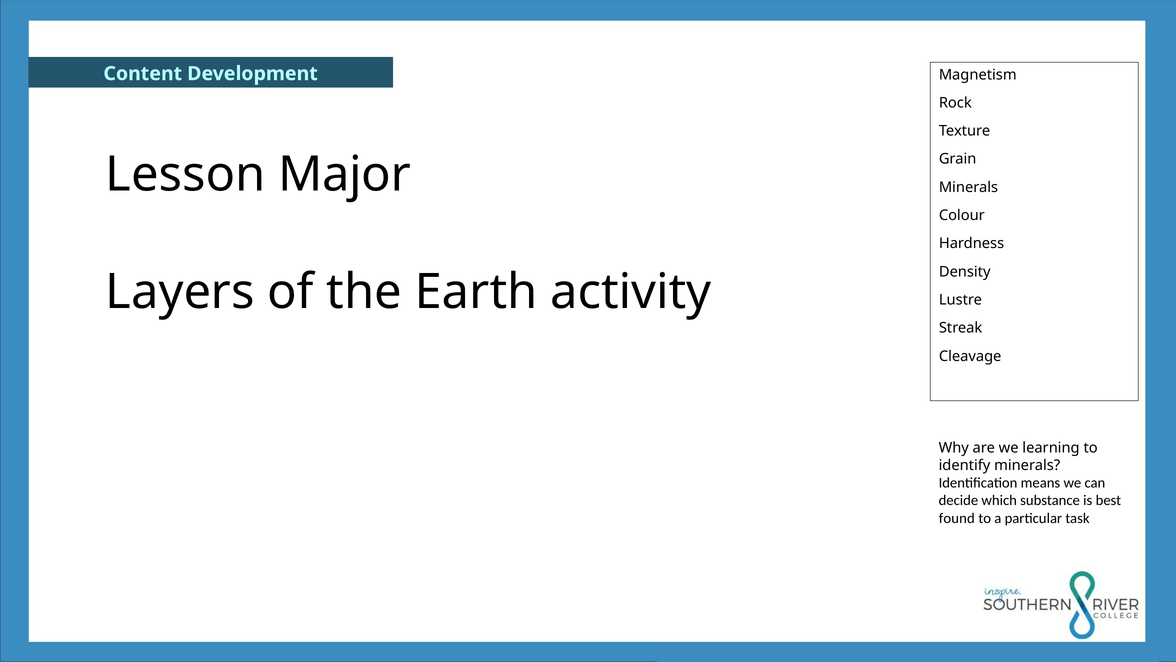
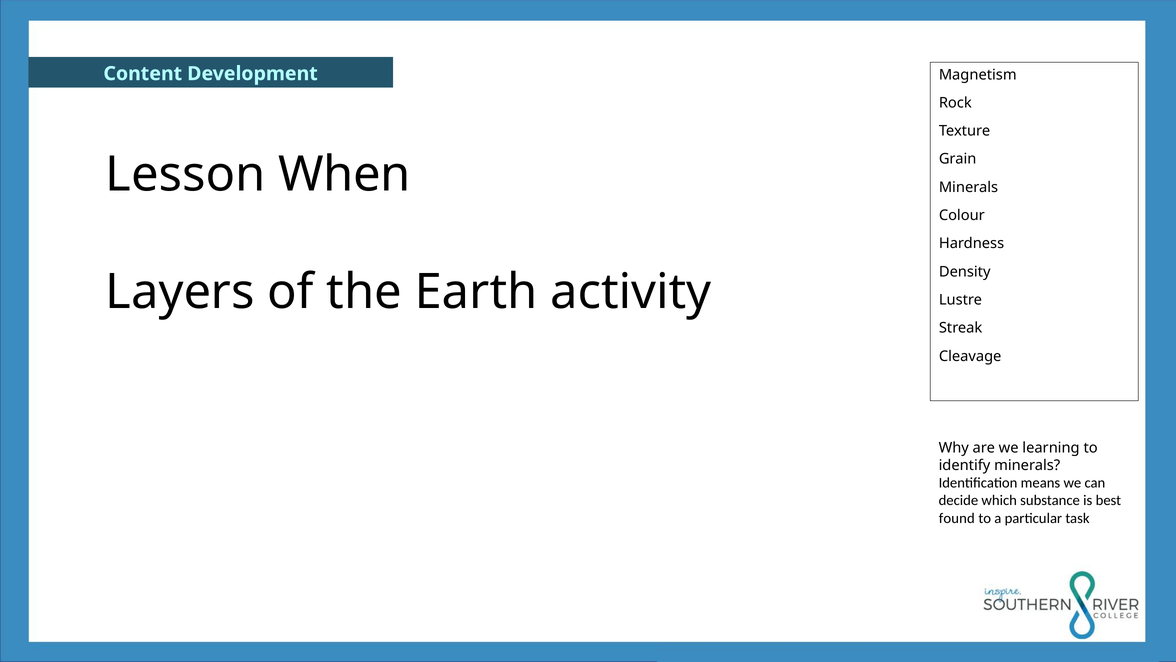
Major: Major -> When (344, 174)
